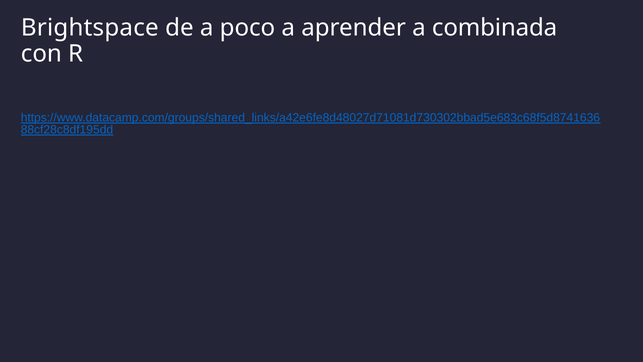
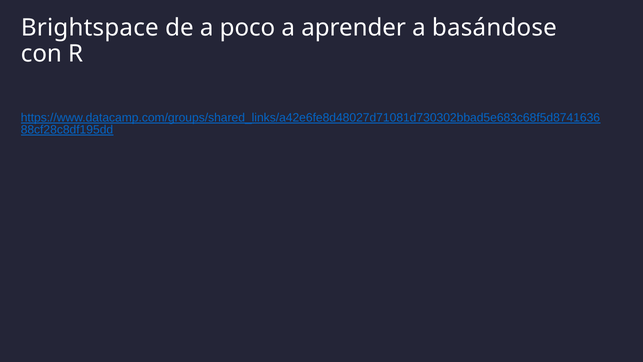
combinada: combinada -> basándose (494, 28)
